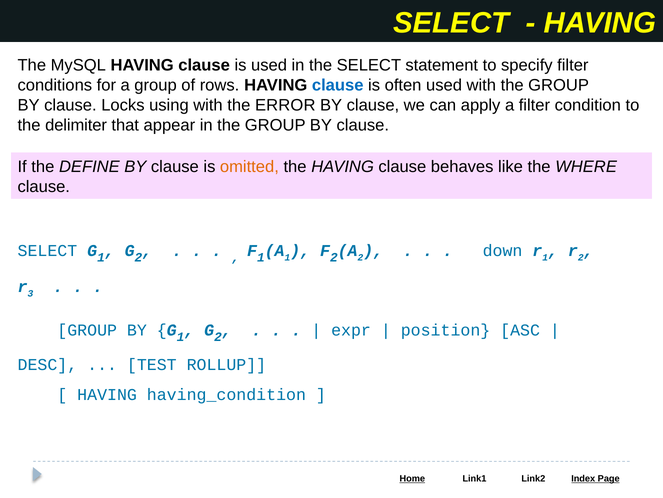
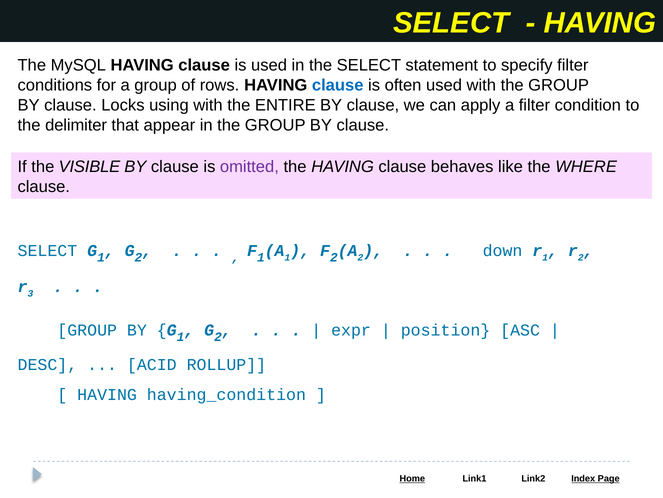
ERROR: ERROR -> ENTIRE (285, 105)
DEFINE: DEFINE -> VISIBLE (89, 167)
omitted colour: orange -> purple (249, 167)
TEST: TEST -> ACID (152, 364)
